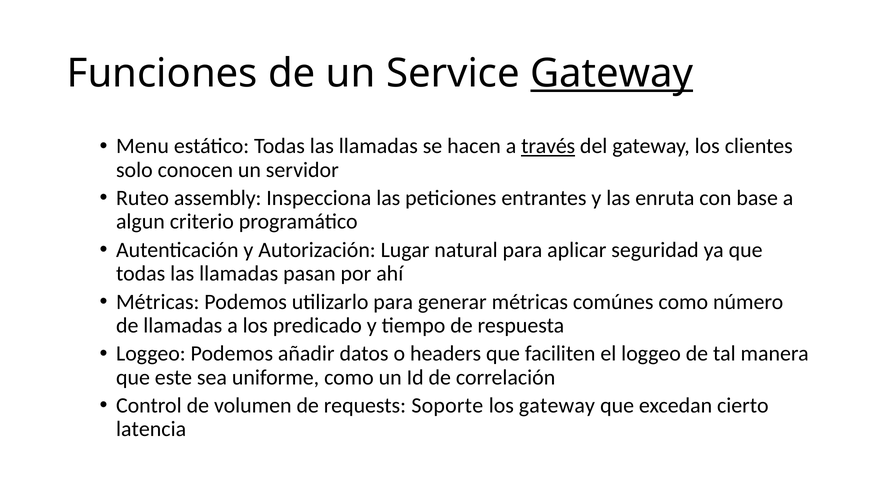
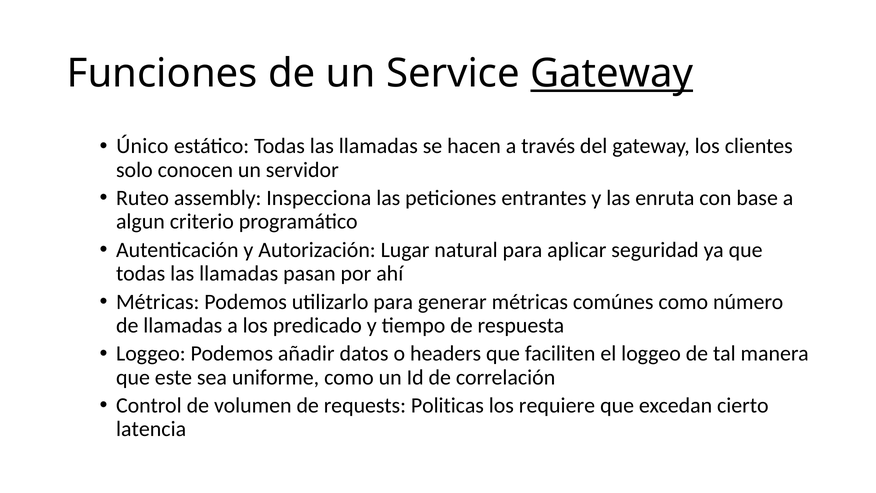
Menu: Menu -> Único (142, 146)
través underline: present -> none (548, 146)
Soporte: Soporte -> Politicas (447, 405)
los gateway: gateway -> requiere (557, 405)
